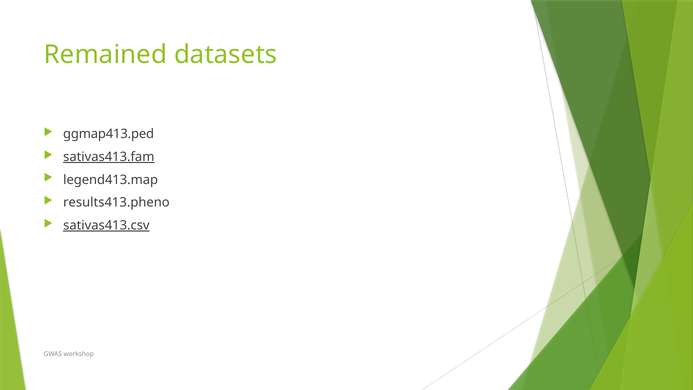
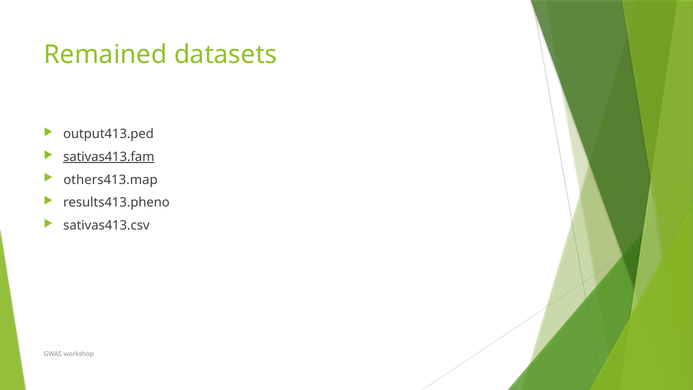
ggmap413.ped: ggmap413.ped -> output413.ped (108, 134)
legend413.map: legend413.map -> others413.map (111, 180)
sativas413.csv underline: present -> none (106, 225)
